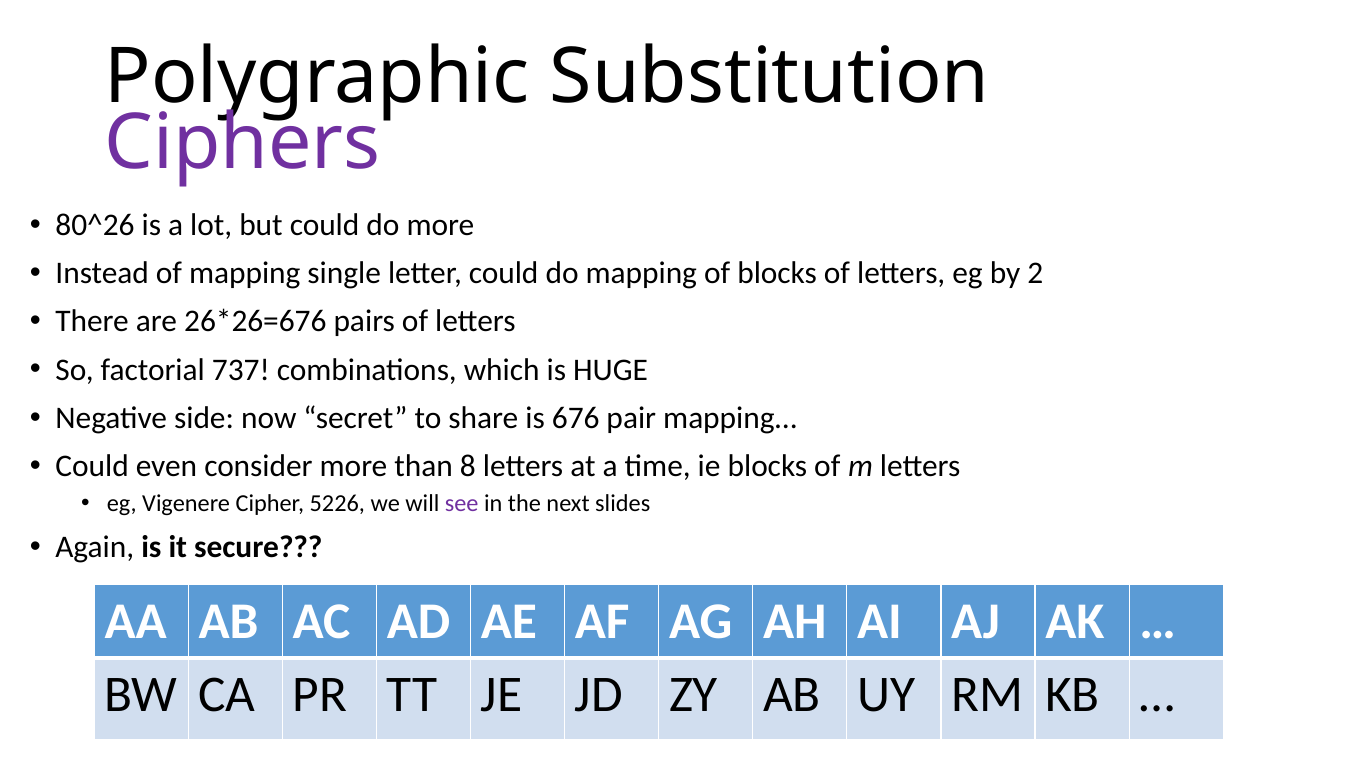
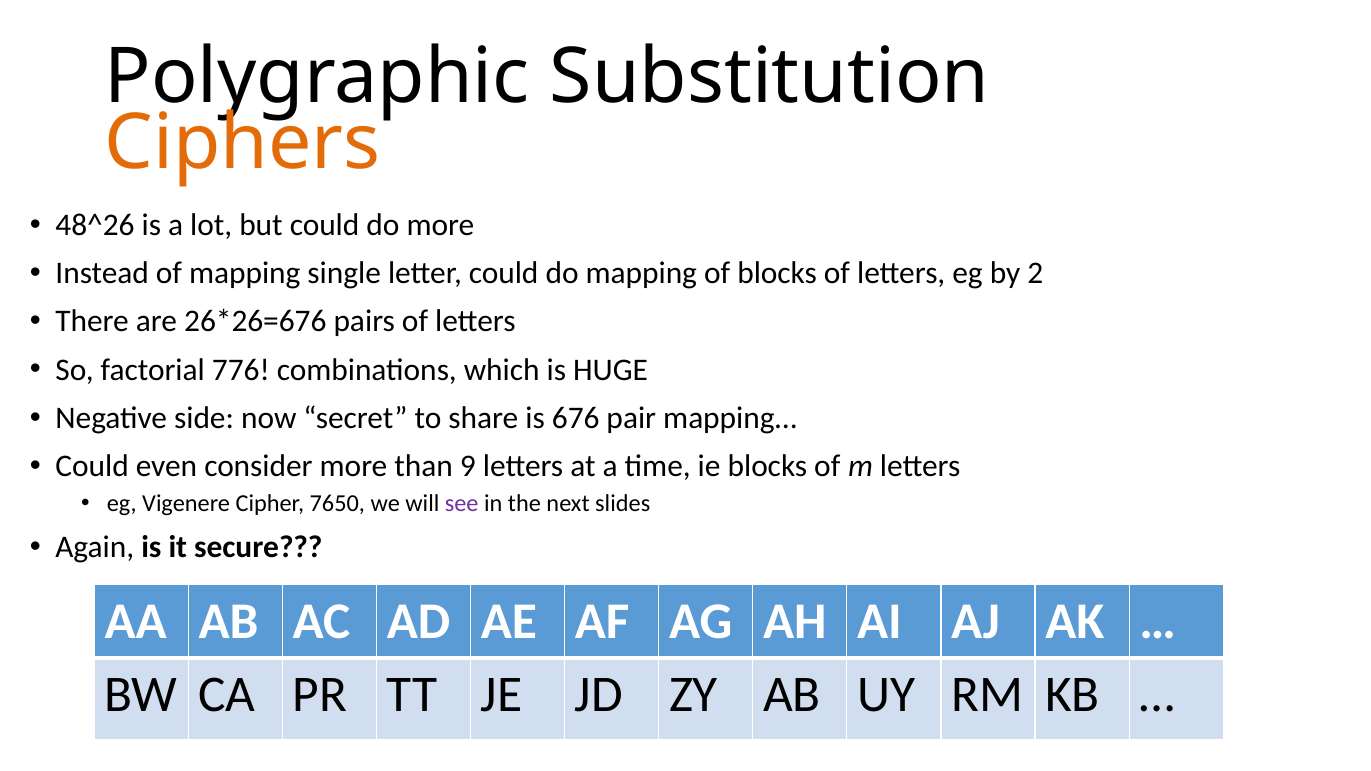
Ciphers colour: purple -> orange (242, 143)
80^26: 80^26 -> 48^26 (95, 225)
737: 737 -> 776 (241, 370)
8: 8 -> 9 (468, 466)
5226: 5226 -> 7650 (337, 503)
